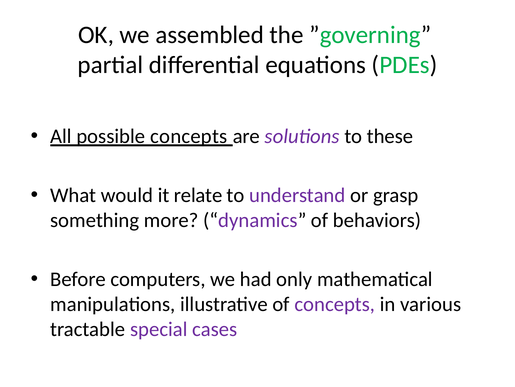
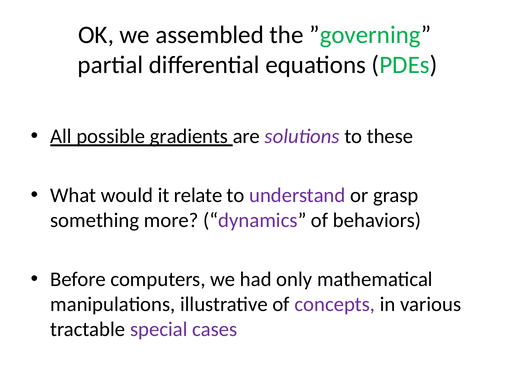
possible concepts: concepts -> gradients (189, 136)
